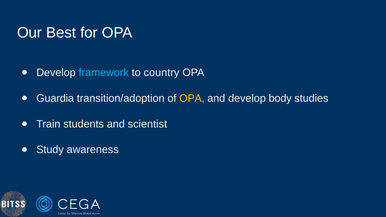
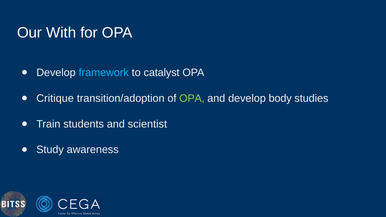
Best: Best -> With (61, 33)
country: country -> catalyst (162, 73)
Guardia: Guardia -> Critique (55, 98)
OPA colour: yellow -> light green (192, 98)
